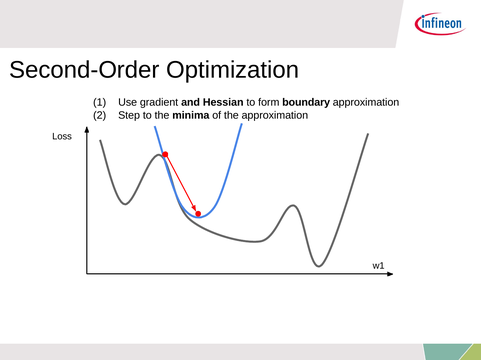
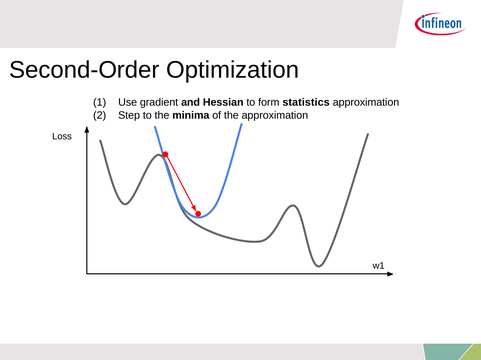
boundary: boundary -> statistics (306, 102)
